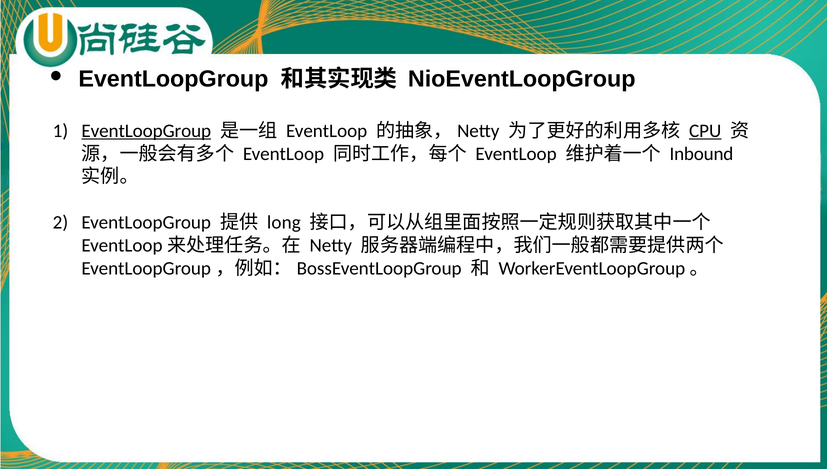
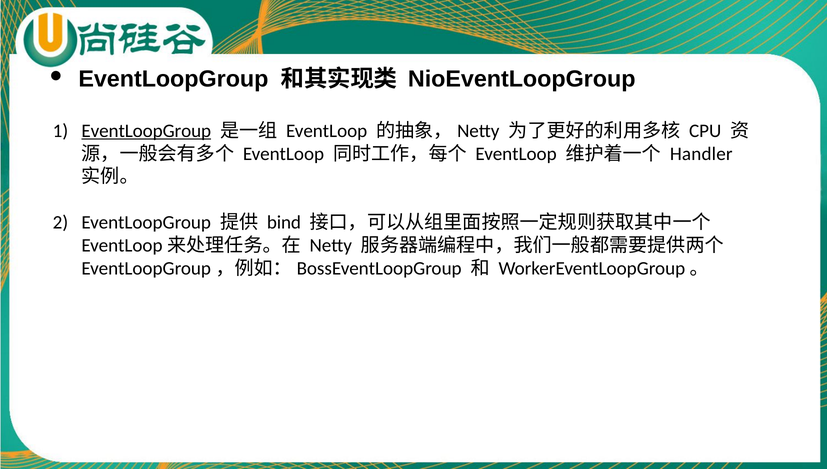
CPU underline: present -> none (705, 131)
Inbound: Inbound -> Handler (701, 154)
long: long -> bind (284, 222)
